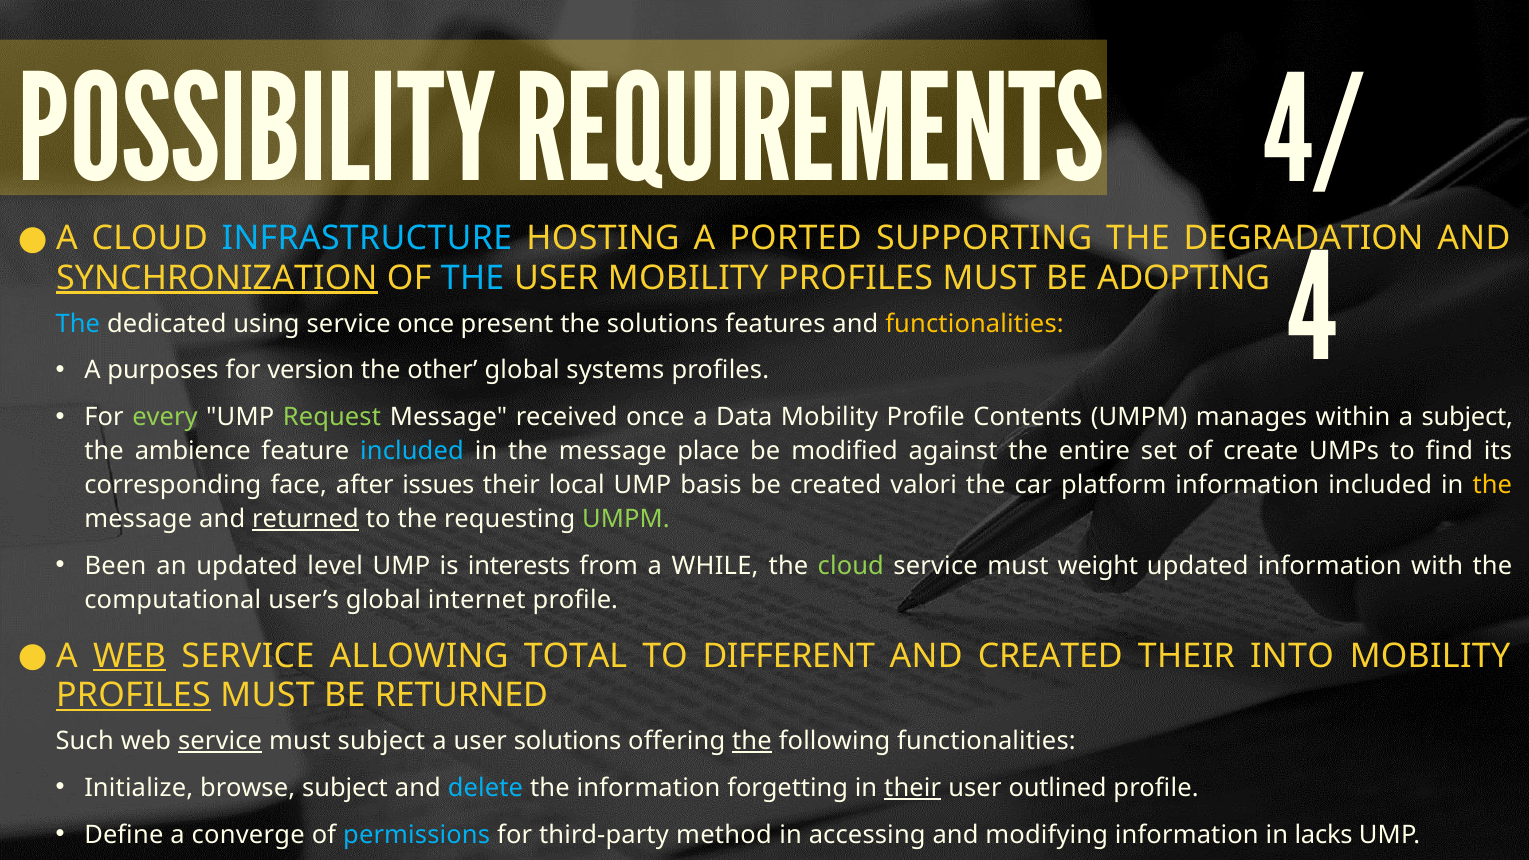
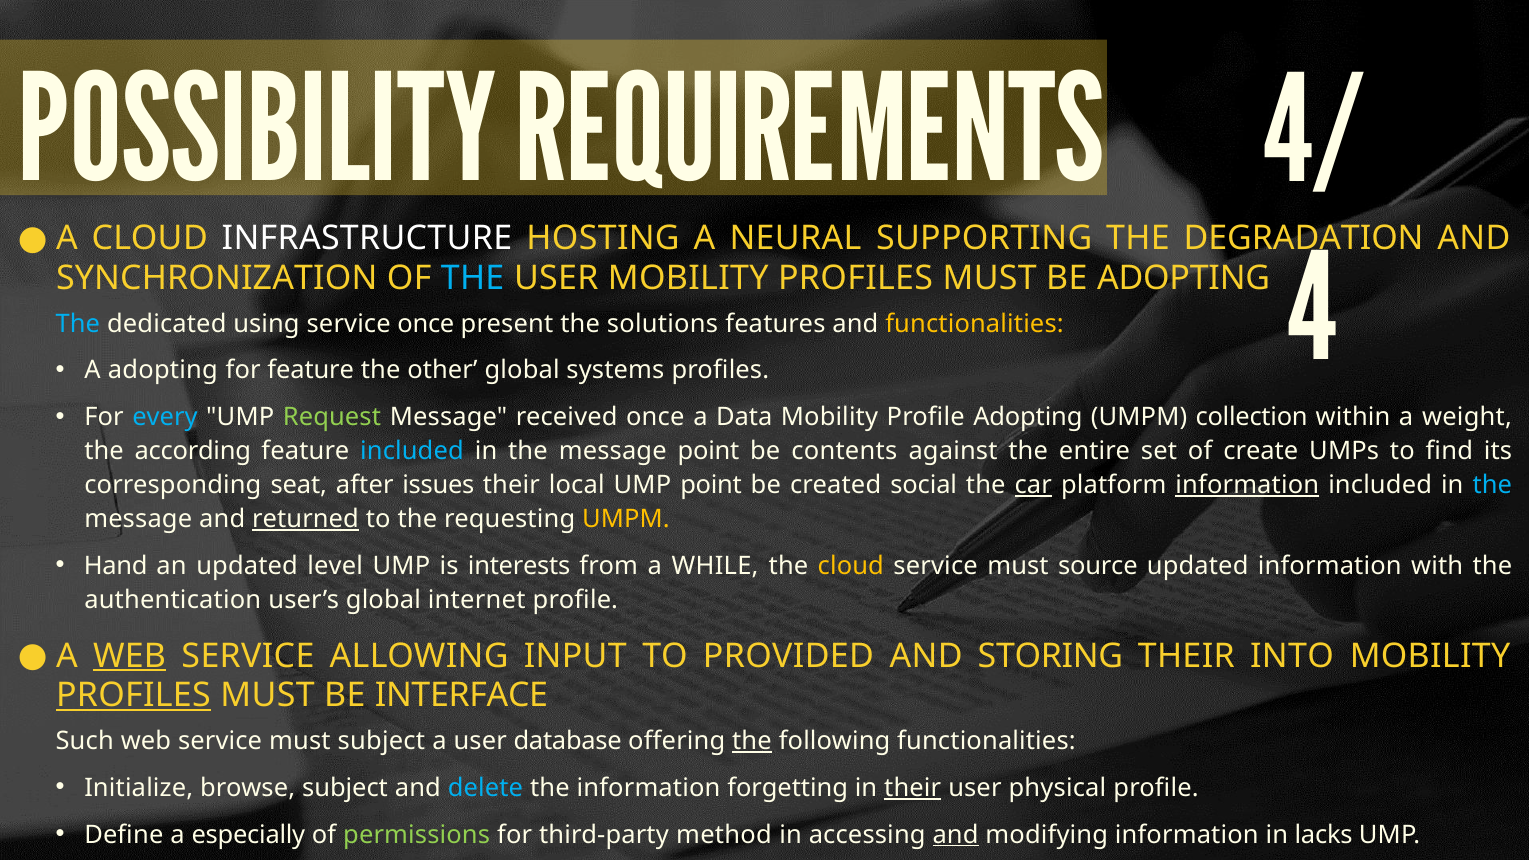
INFRASTRUCTURE colour: light blue -> white (367, 238)
PORTED: PORTED -> NEURAL (796, 238)
SYNCHRONIZATION underline: present -> none (217, 278)
A purposes: purposes -> adopting (163, 370)
for version: version -> feature (311, 370)
every colour: light green -> light blue (165, 417)
Profile Contents: Contents -> Adopting (1028, 417)
manages: manages -> collection (1252, 417)
a subject: subject -> weight (1467, 417)
ambience: ambience -> according (193, 451)
message place: place -> point (709, 451)
modified: modified -> contents (844, 451)
face: face -> seat (299, 485)
UMP basis: basis -> point (711, 485)
valori: valori -> social (924, 485)
car underline: none -> present (1033, 485)
information underline: none -> present (1247, 485)
the colour: yellow -> light blue (1492, 485)
UMPM colour: light green -> yellow (626, 519)
Been: Been -> Hand (116, 566)
cloud colour: light green -> yellow (851, 566)
weight: weight -> source (1098, 566)
computational: computational -> authentication (173, 600)
TOTAL: TOTAL -> INPUT (575, 656)
DIFFERENT: DIFFERENT -> PROVIDED (788, 656)
AND CREATED: CREATED -> STORING (1050, 656)
BE RETURNED: RETURNED -> INTERFACE (461, 695)
service underline: present -> none (220, 741)
user solutions: solutions -> database (568, 741)
outlined: outlined -> physical (1057, 788)
converge: converge -> especially (248, 835)
permissions colour: light blue -> light green (417, 835)
and underline: none -> present (956, 835)
